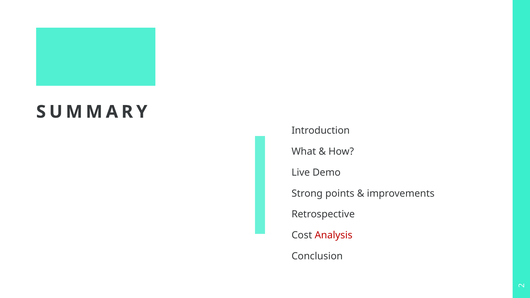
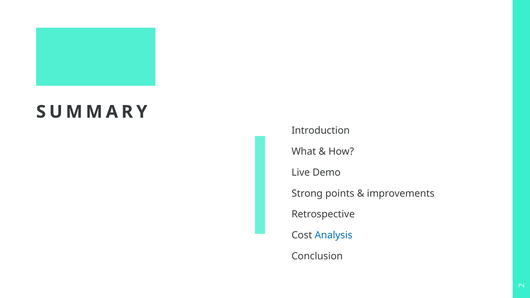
Analysis colour: red -> blue (334, 235)
